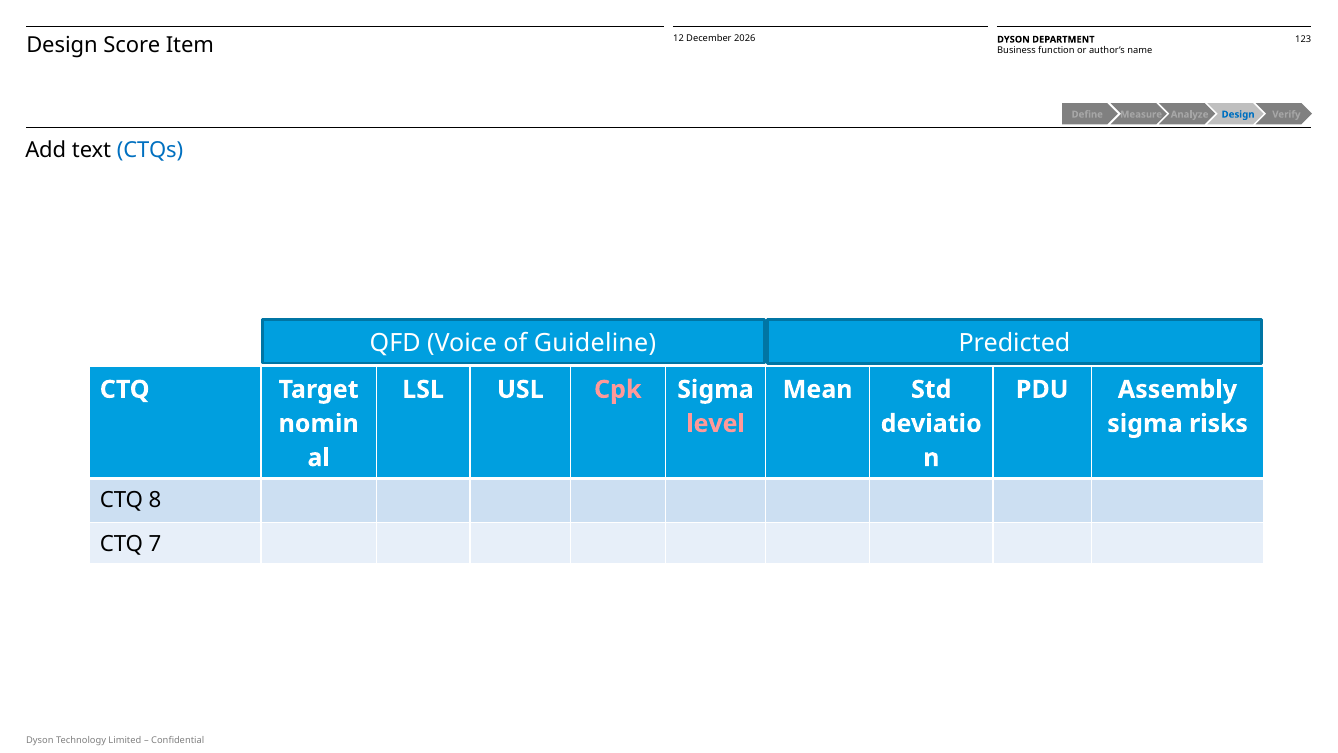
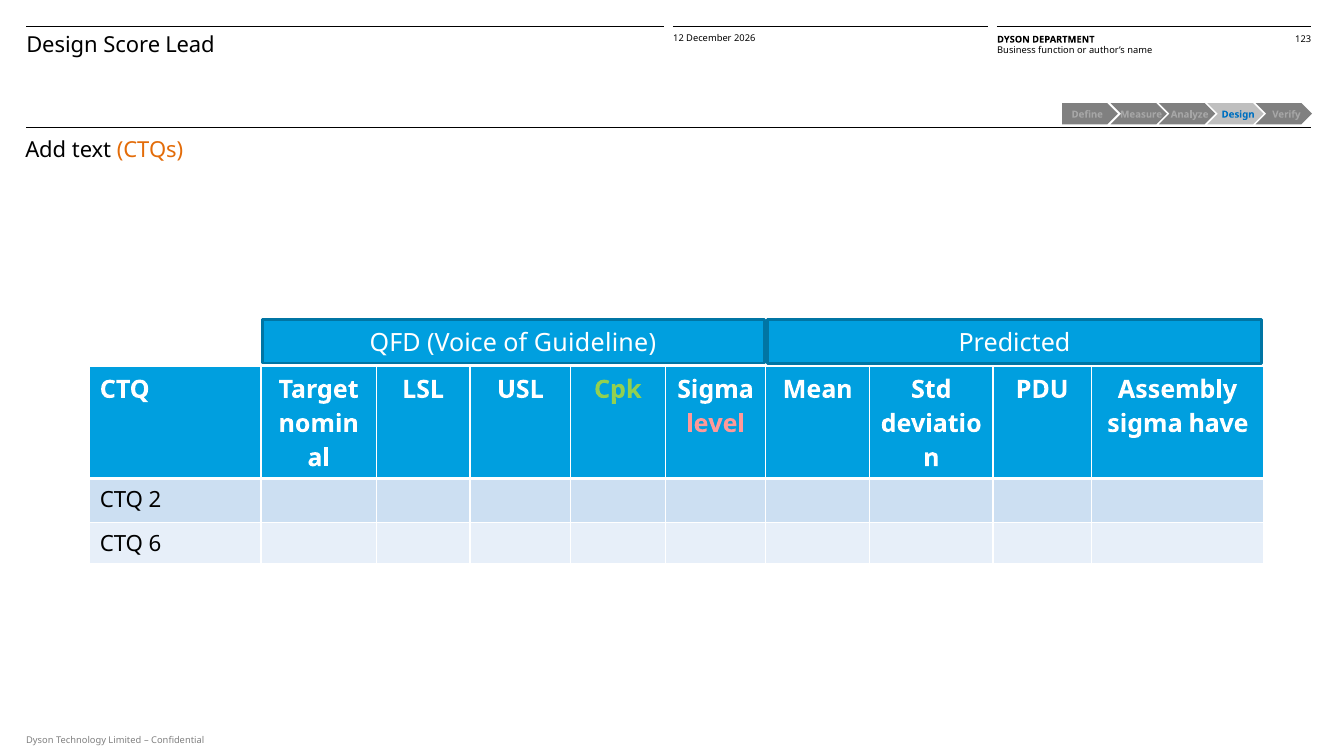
Item: Item -> Lead (190, 45)
CTQs colour: blue -> orange (150, 150)
Cpk colour: pink -> light green (618, 389)
risks: risks -> have (1219, 423)
8: 8 -> 2 (155, 500)
7: 7 -> 6 (155, 544)
